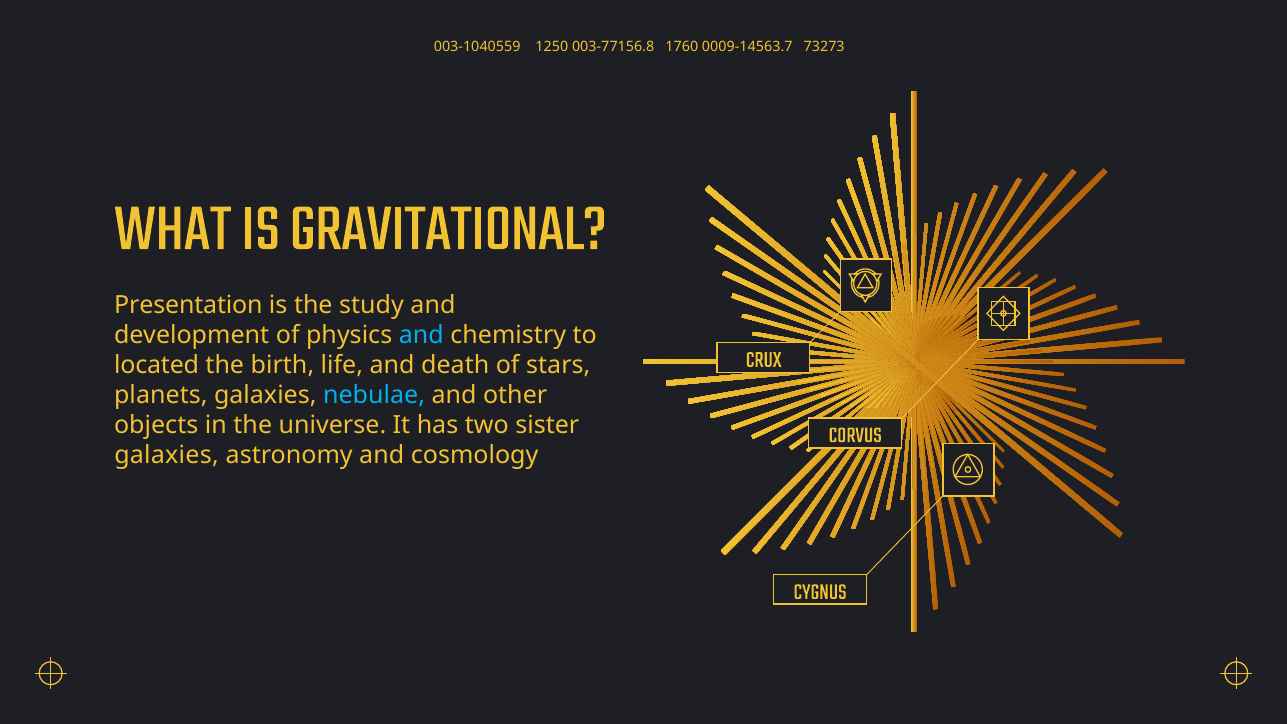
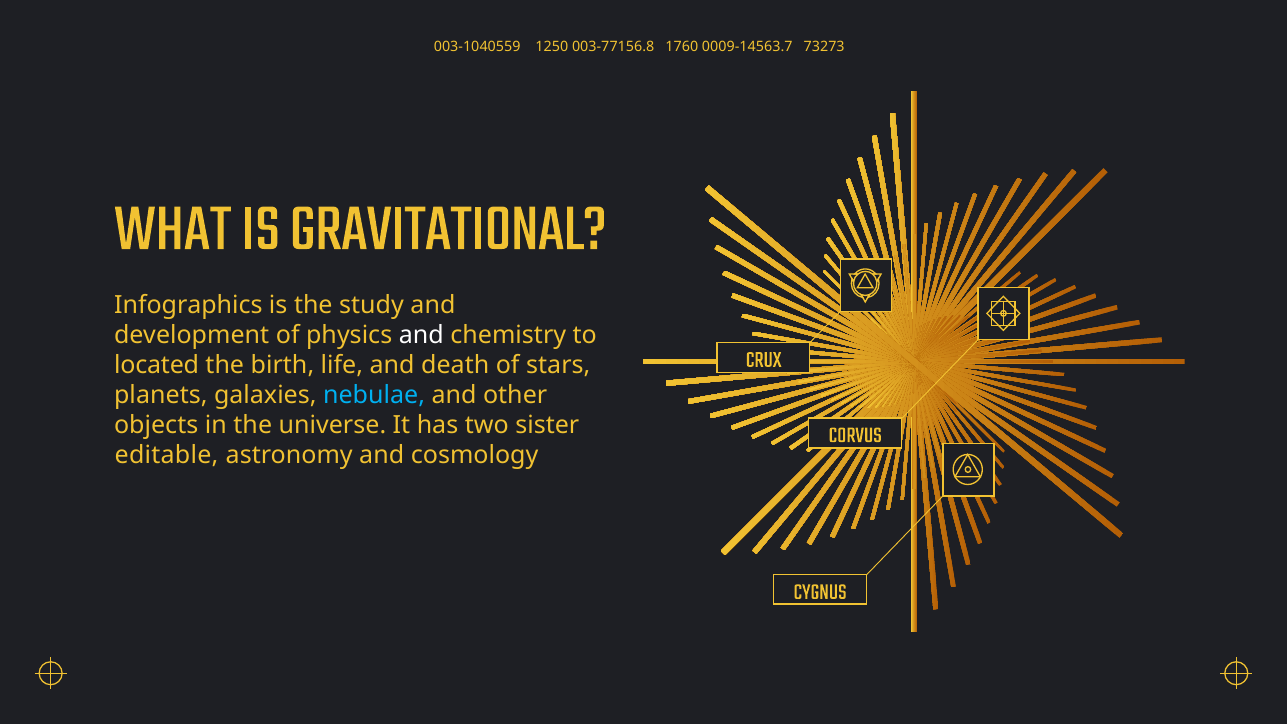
Presentation: Presentation -> Infographics (188, 305)
and colour: light blue -> white (421, 335)
galaxies: galaxies -> editable (167, 455)
